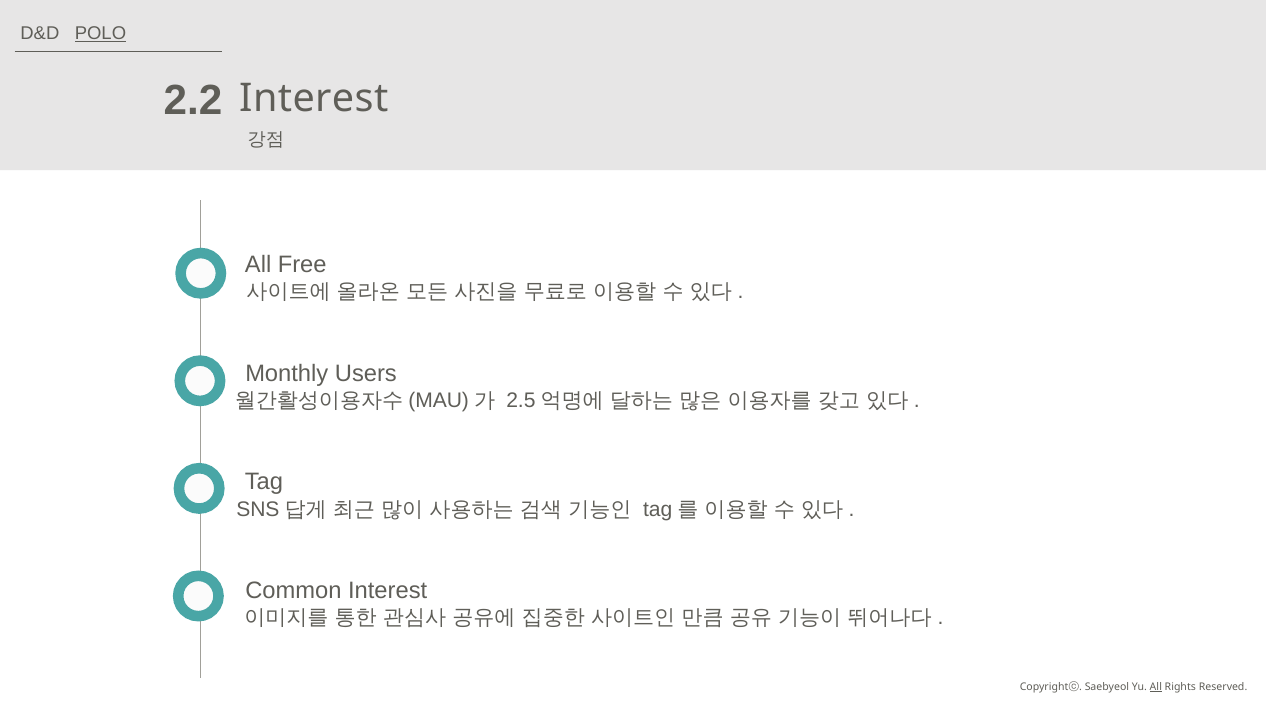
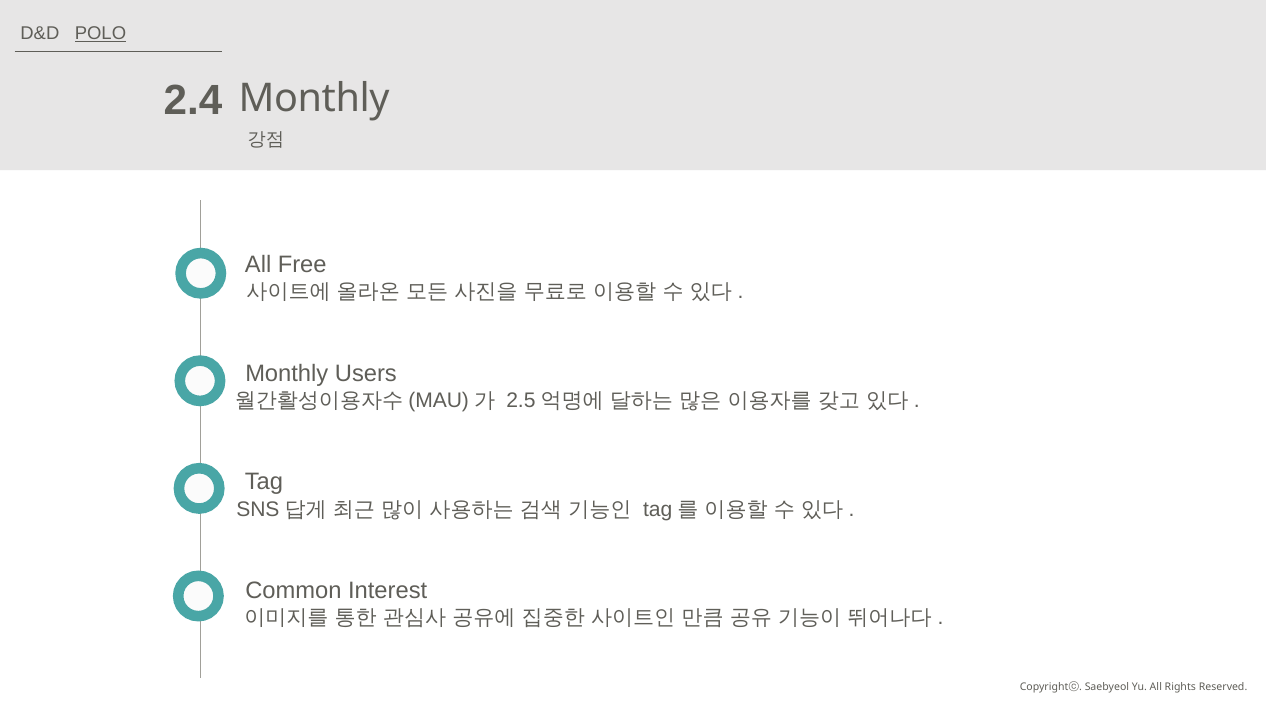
2.2: 2.2 -> 2.4 (193, 101)
Interest: Interest -> Monthly (314, 98)
All underline: present -> none (1156, 687)
